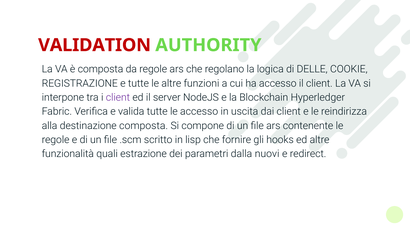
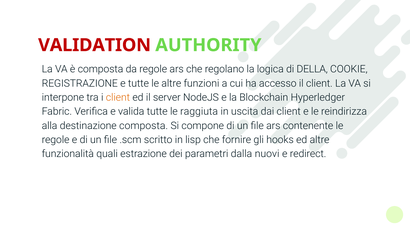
DELLE: DELLE -> DELLA (312, 69)
client colour: purple -> orange (118, 98)
le accesso: accesso -> raggiuta (199, 112)
